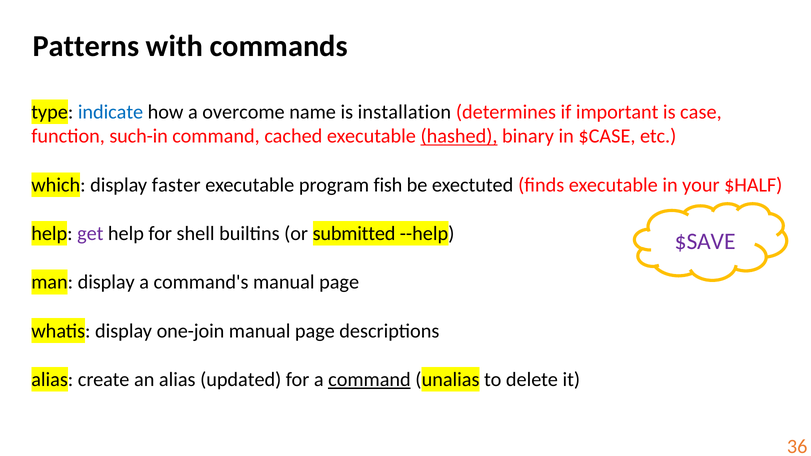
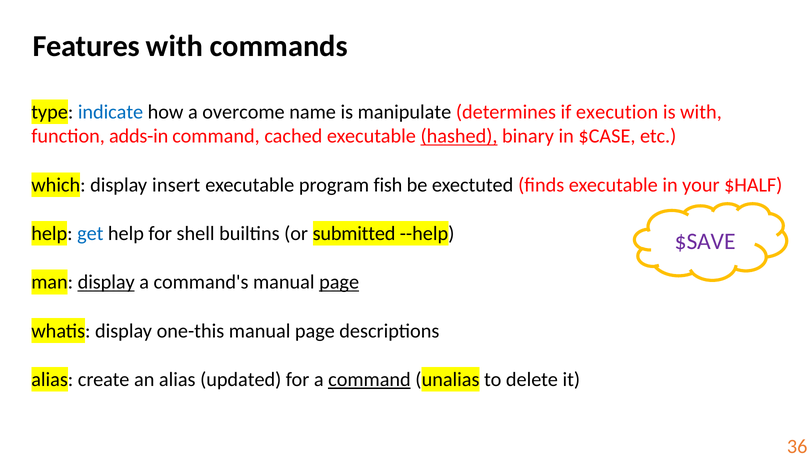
Patterns: Patterns -> Features (86, 46)
installation: installation -> manipulate (404, 112)
important: important -> execution (617, 112)
is case: case -> with (701, 112)
such-in: such-in -> adds-in (139, 136)
faster: faster -> insert (176, 185)
get colour: purple -> blue (90, 234)
display underline: none -> present (106, 282)
page underline: none -> present (339, 282)
one-join: one-join -> one-this (190, 331)
